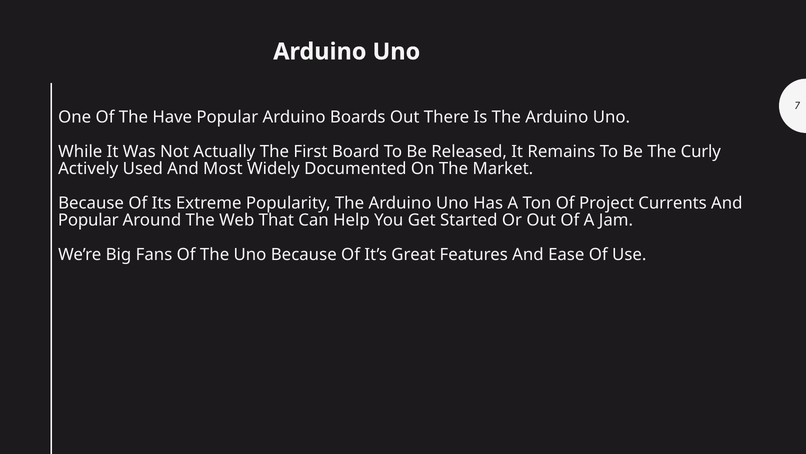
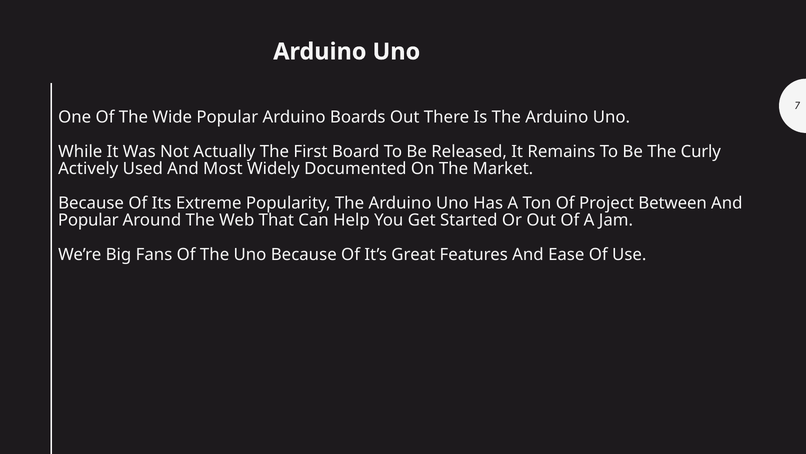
Have: Have -> Wide (172, 117)
Currents: Currents -> Between (673, 203)
